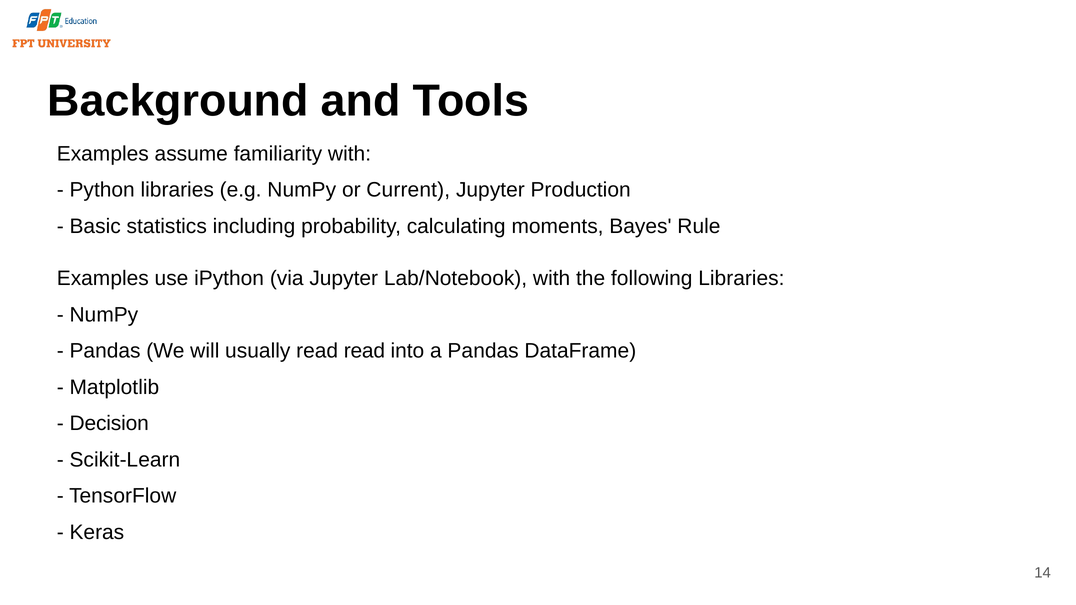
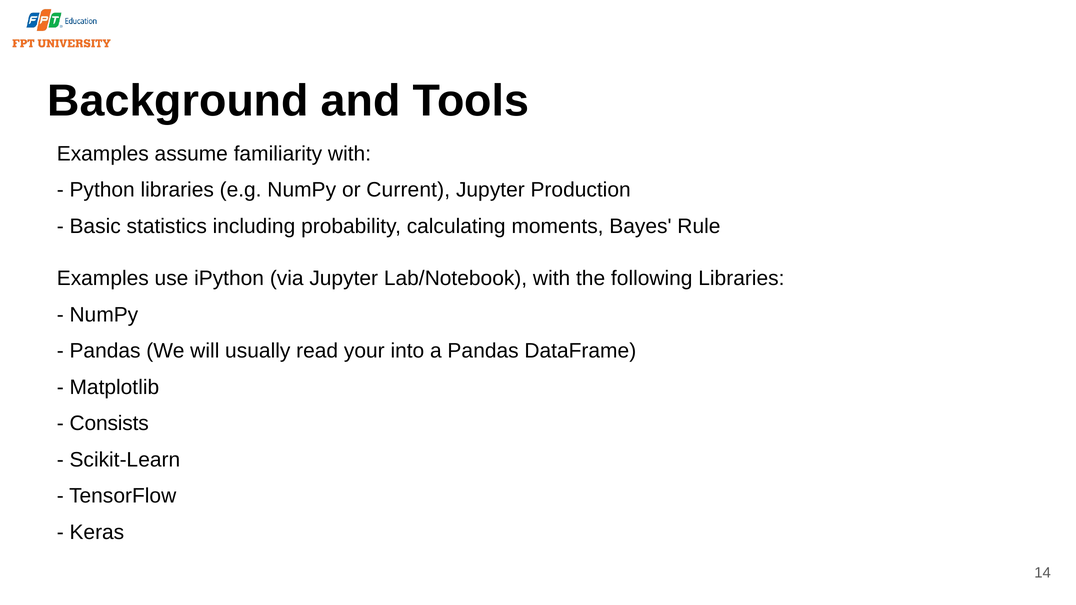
read read: read -> your (364, 351)
Decision: Decision -> Consists (109, 424)
